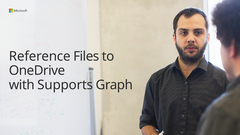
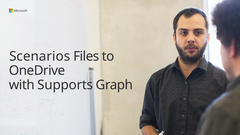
Reference: Reference -> Scenarios (40, 56)
